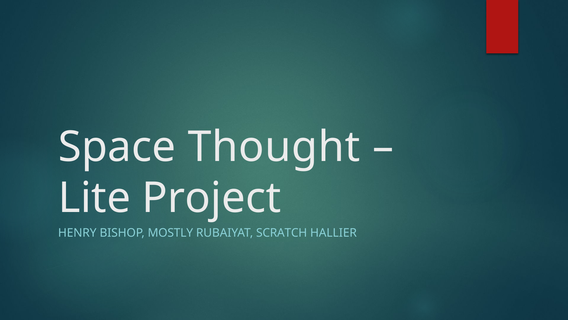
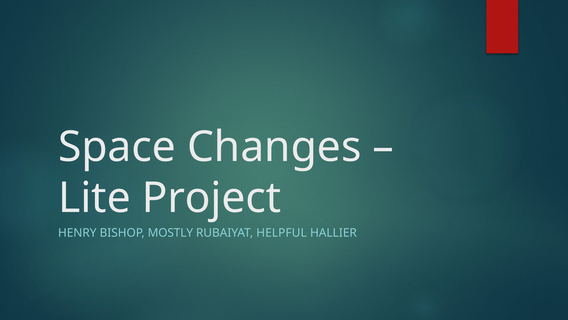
Thought: Thought -> Changes (274, 147)
SCRATCH: SCRATCH -> HELPFUL (282, 233)
